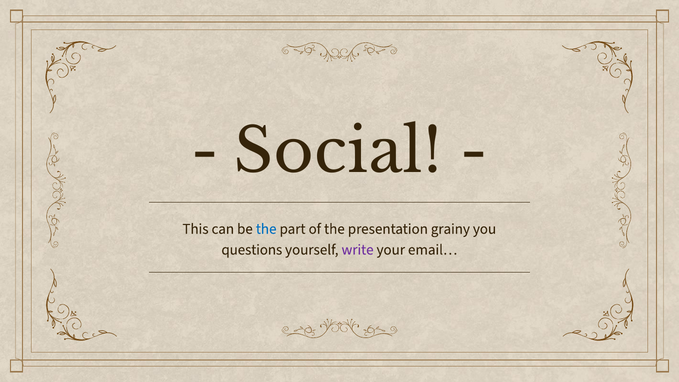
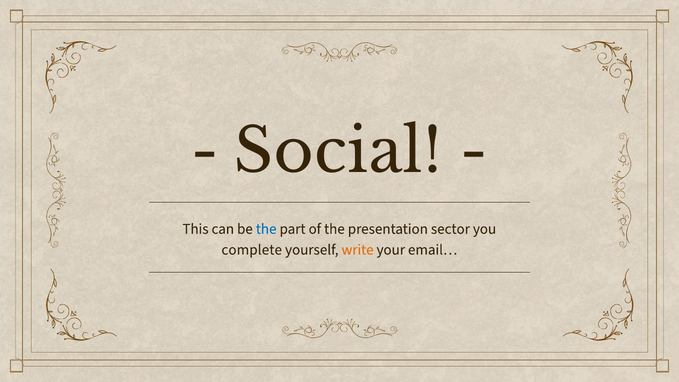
grainy: grainy -> sector (450, 229)
questions: questions -> complete (252, 250)
write colour: purple -> orange (358, 250)
